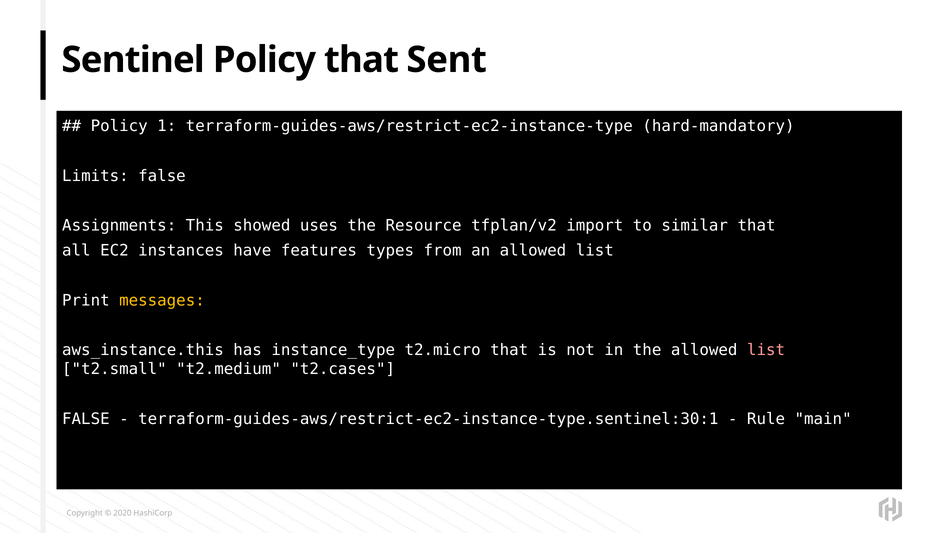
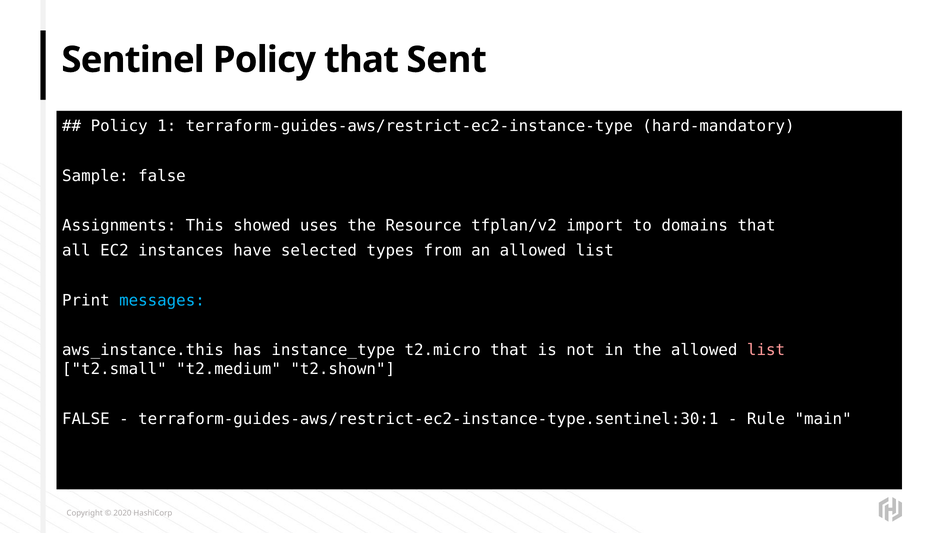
Limits: Limits -> Sample (95, 176)
similar: similar -> domains (695, 226)
features: features -> selected (319, 251)
messages colour: yellow -> light blue (162, 301)
t2.cases: t2.cases -> t2.shown (343, 369)
